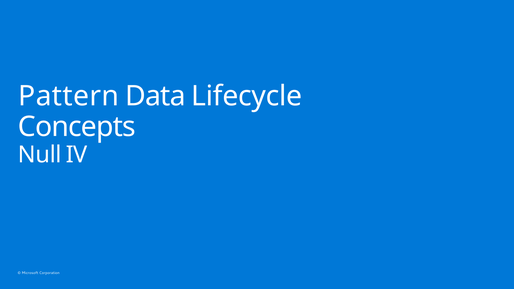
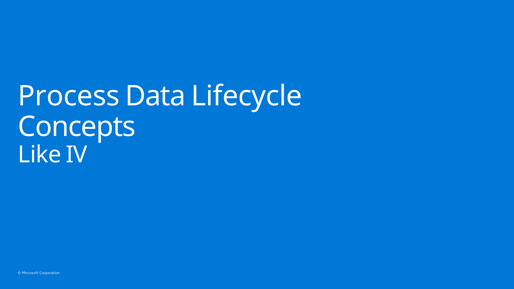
Pattern: Pattern -> Process (69, 96)
Null: Null -> Like (40, 155)
